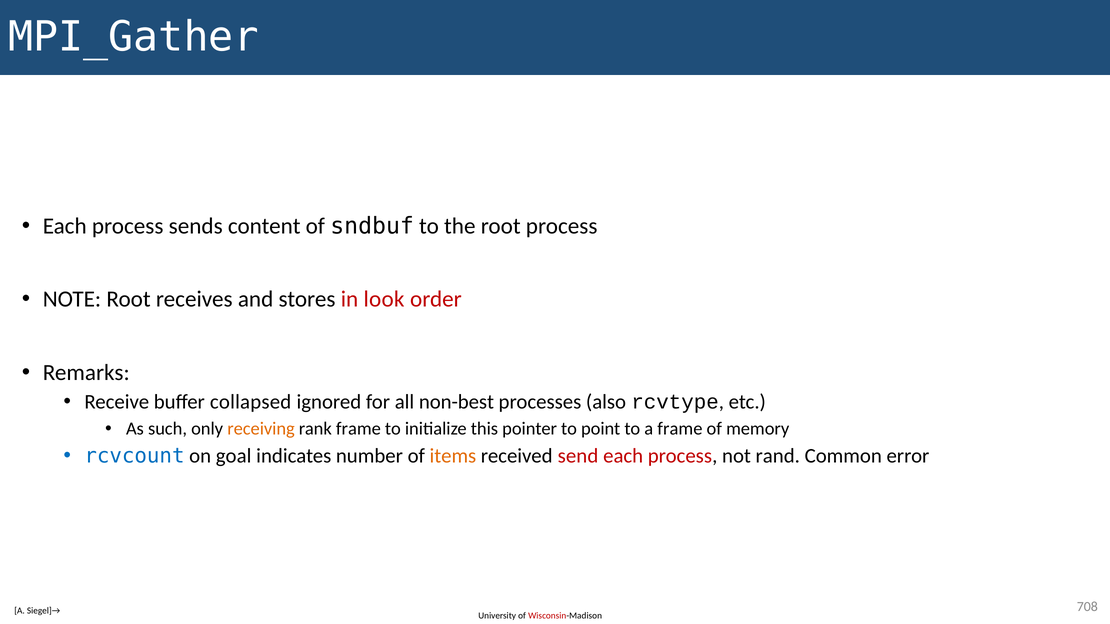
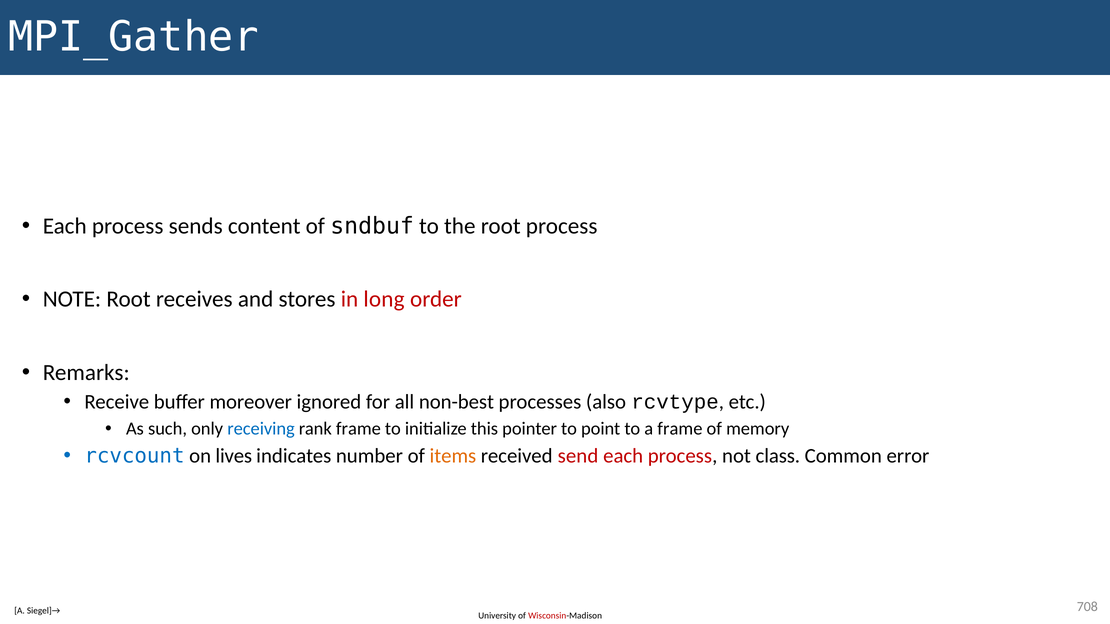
look: look -> long (384, 299)
collapsed: collapsed -> moreover (251, 402)
receiving colour: orange -> blue (261, 429)
goal: goal -> lives (234, 456)
rand: rand -> class (778, 456)
